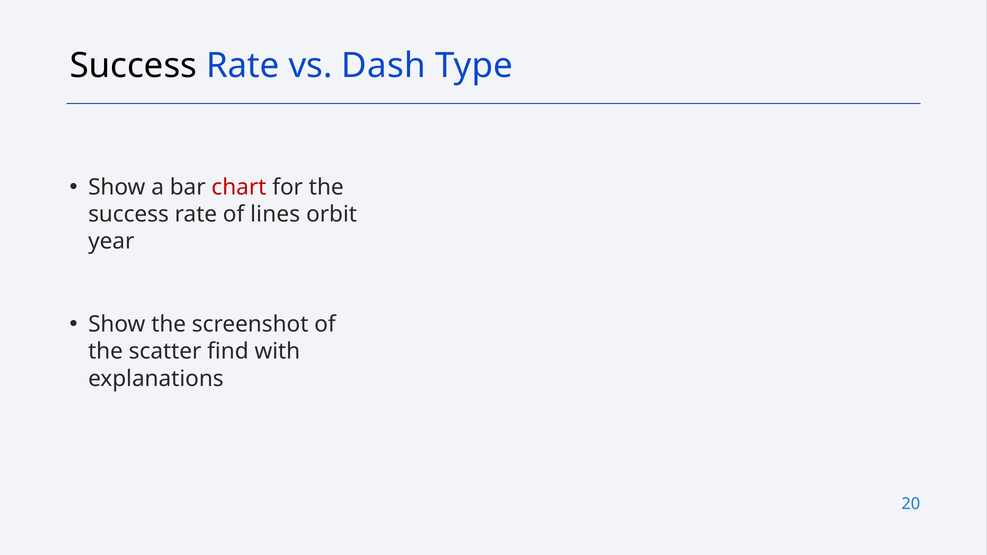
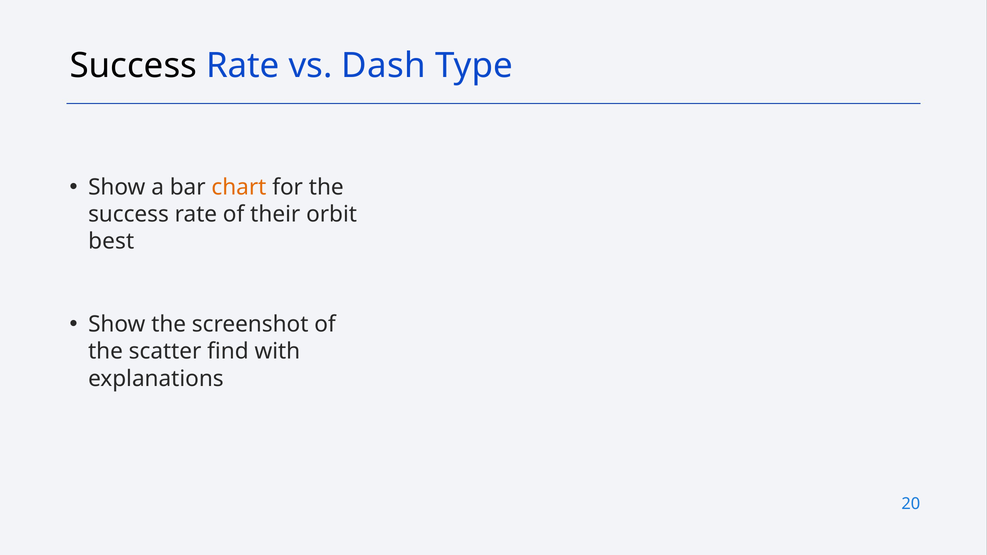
chart colour: red -> orange (239, 187)
lines: lines -> their (275, 214)
year: year -> best (111, 242)
